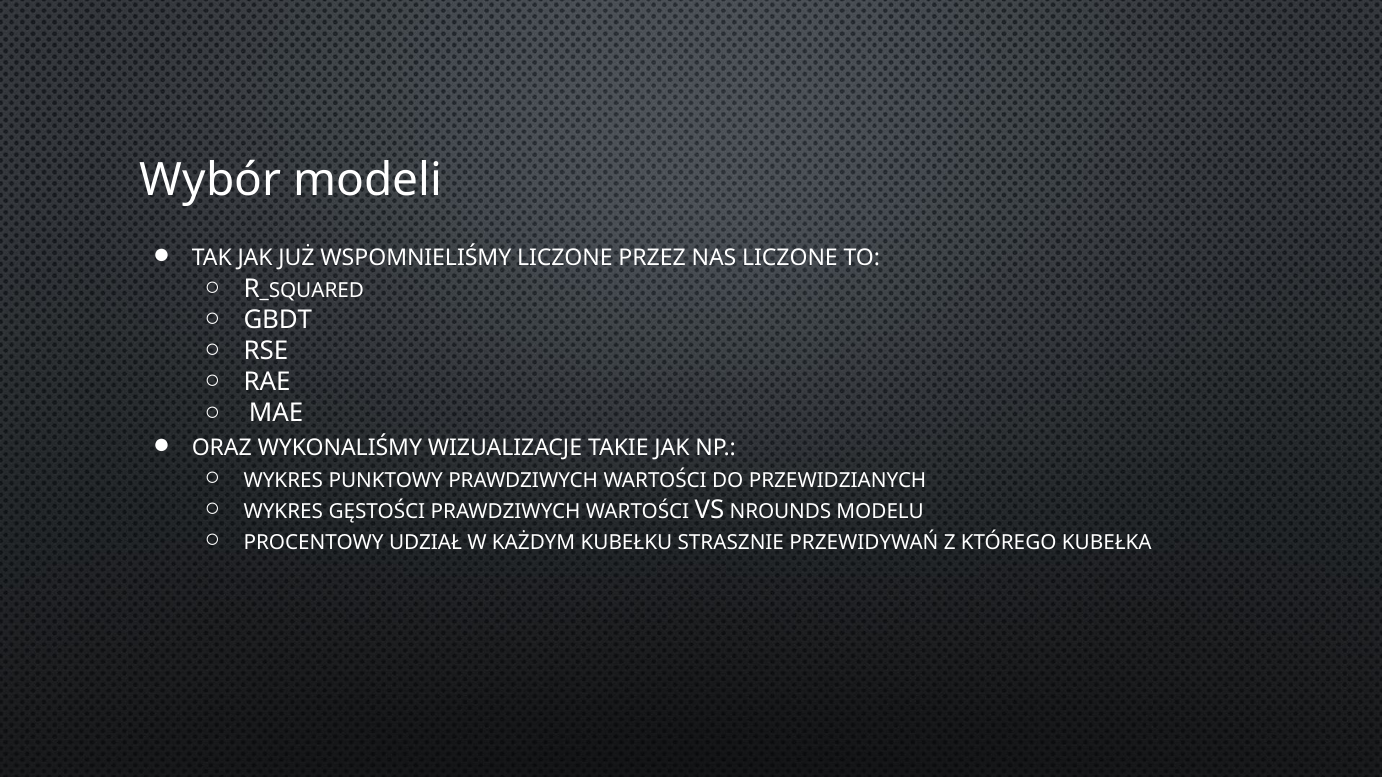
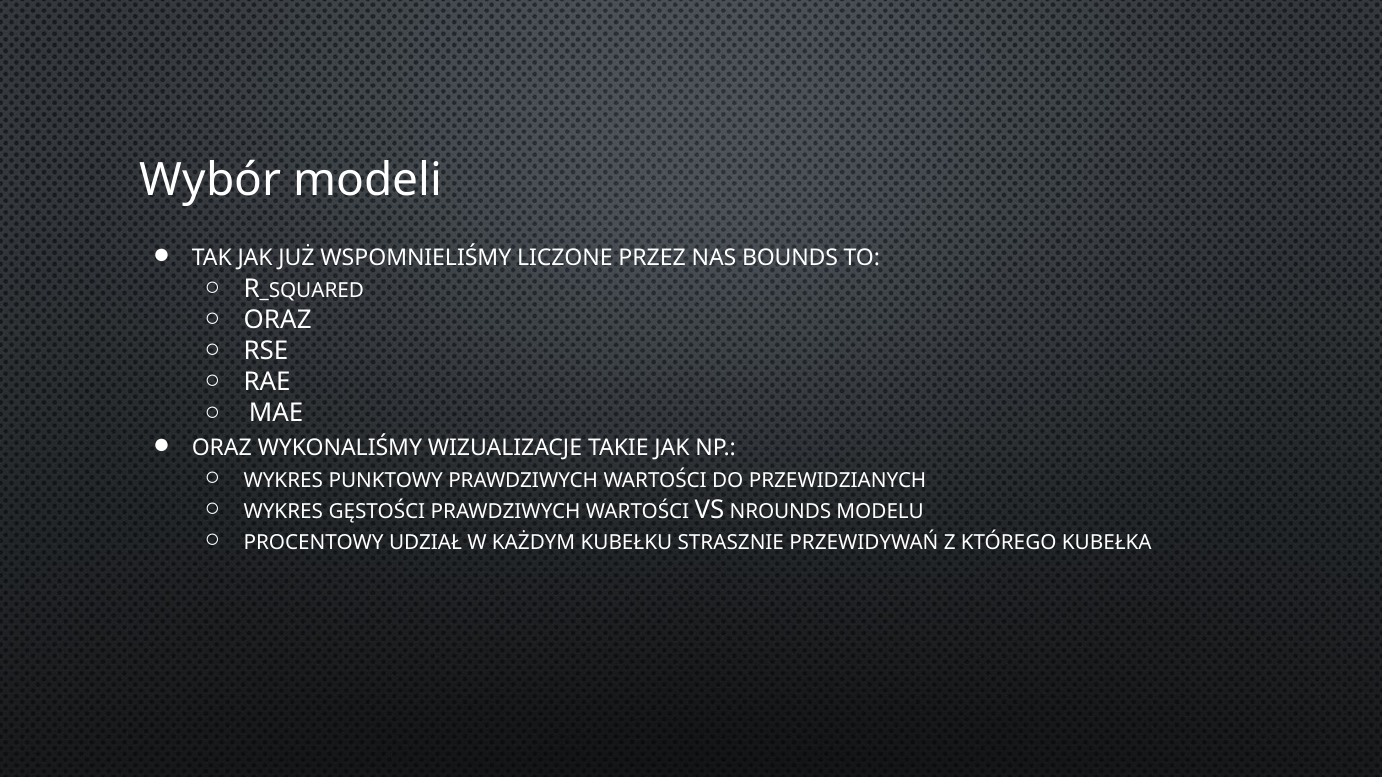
NAS LICZONE: LICZONE -> BOUNDS (790, 258)
GBDT: GBDT -> ORAZ (278, 320)
